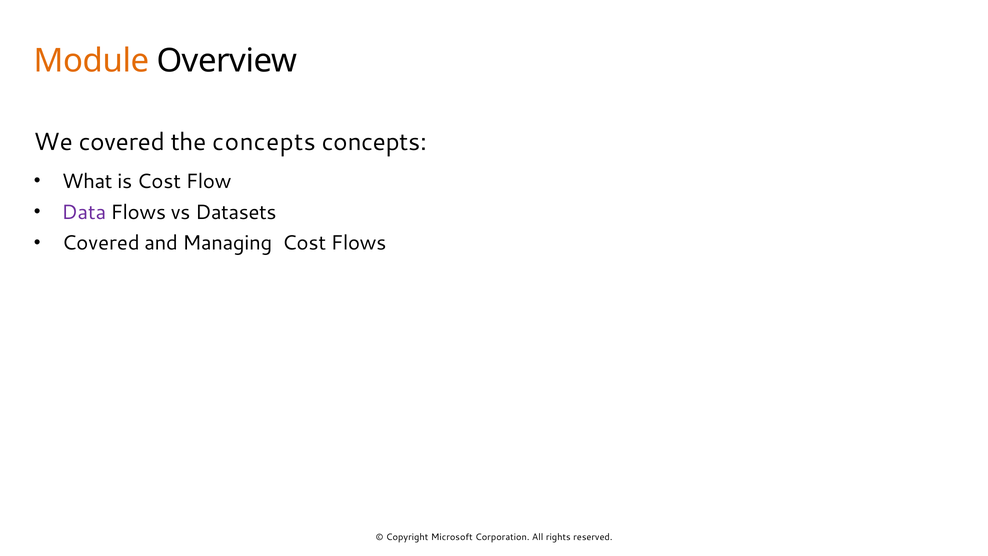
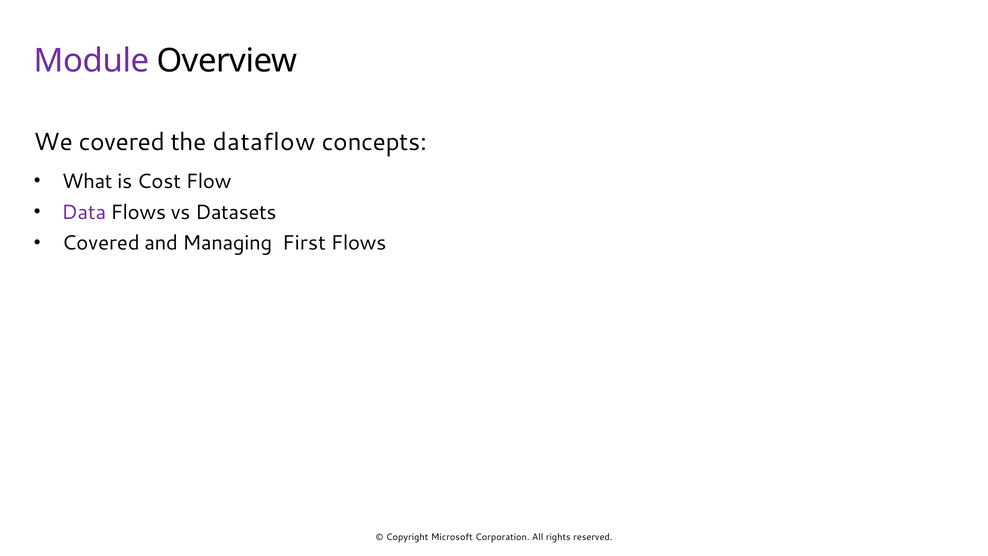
Module colour: orange -> purple (92, 61)
the concepts: concepts -> dataflow (264, 142)
Managing Cost: Cost -> First (304, 243)
